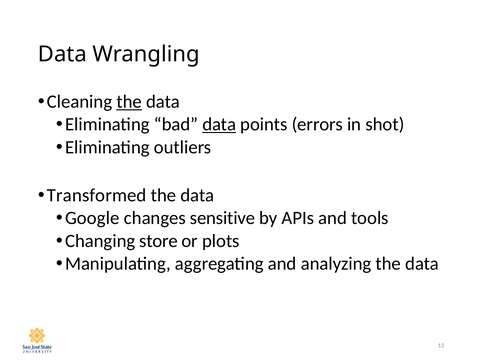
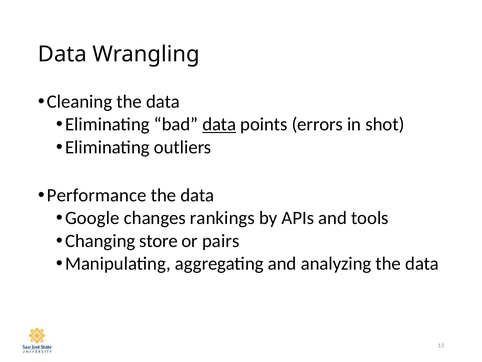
the underline: present -> none (129, 102)
Transformed: Transformed -> Performance (97, 195)
sensitive: sensitive -> rankings (222, 218)
plots: plots -> pairs (221, 241)
